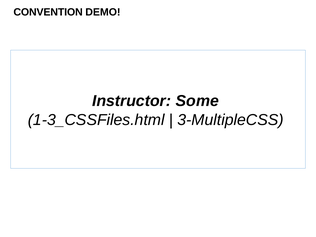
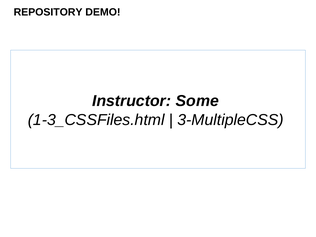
CONVENTION: CONVENTION -> REPOSITORY (48, 12)
